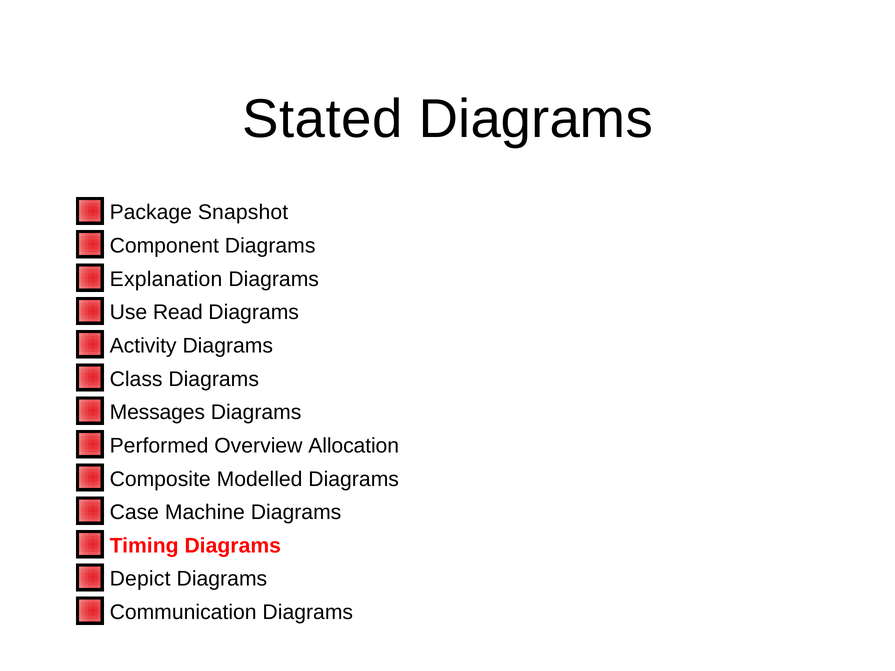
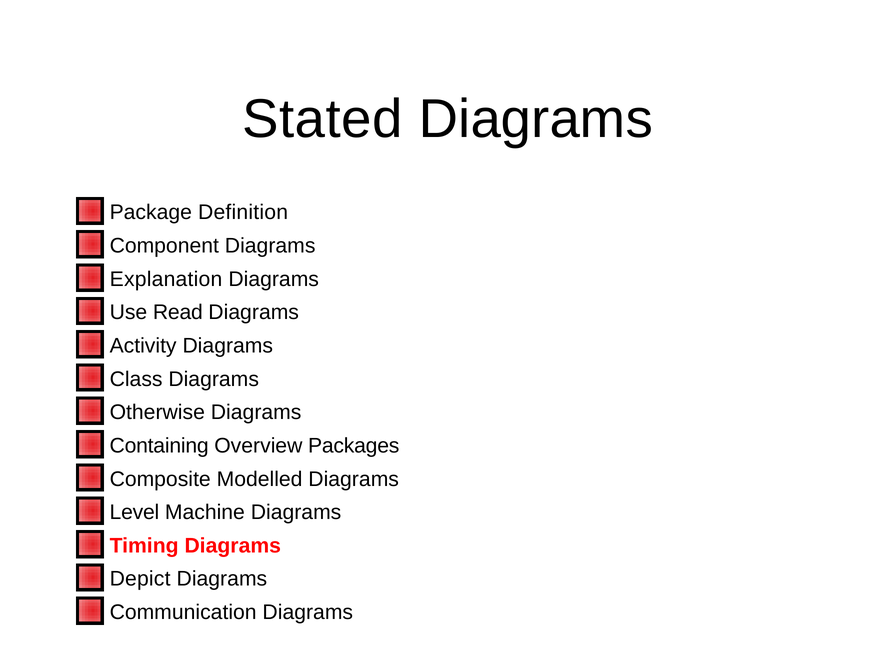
Snapshot: Snapshot -> Definition (243, 213)
Messages: Messages -> Otherwise (157, 413)
Performed: Performed -> Containing (159, 446)
Allocation: Allocation -> Packages (354, 446)
Case: Case -> Level (134, 513)
